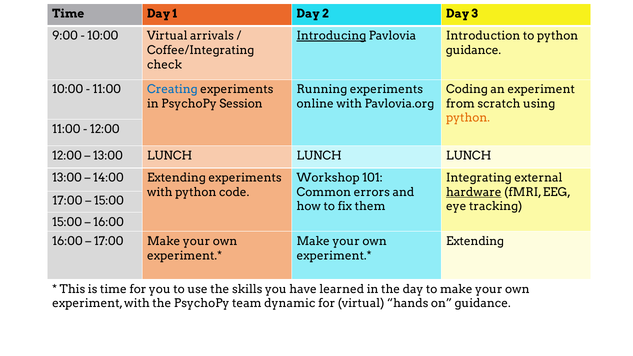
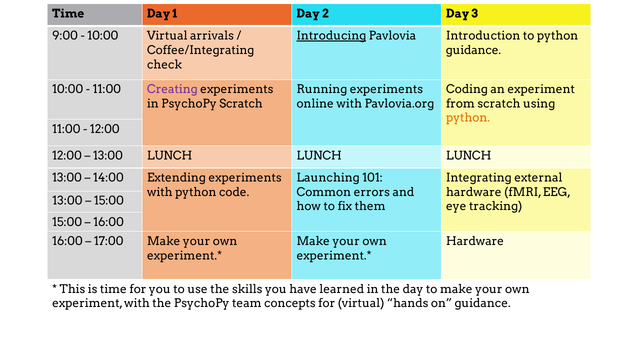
Creating colour: blue -> purple (172, 89)
PsychoPy Session: Session -> Scratch (241, 104)
Workshop: Workshop -> Launching (328, 178)
hardware underline: present -> none (474, 192)
17:00: 17:00 -> 13:00 (67, 201)
Extending: Extending -> Hardware (475, 241)
dynamic: dynamic -> concepts (290, 304)
